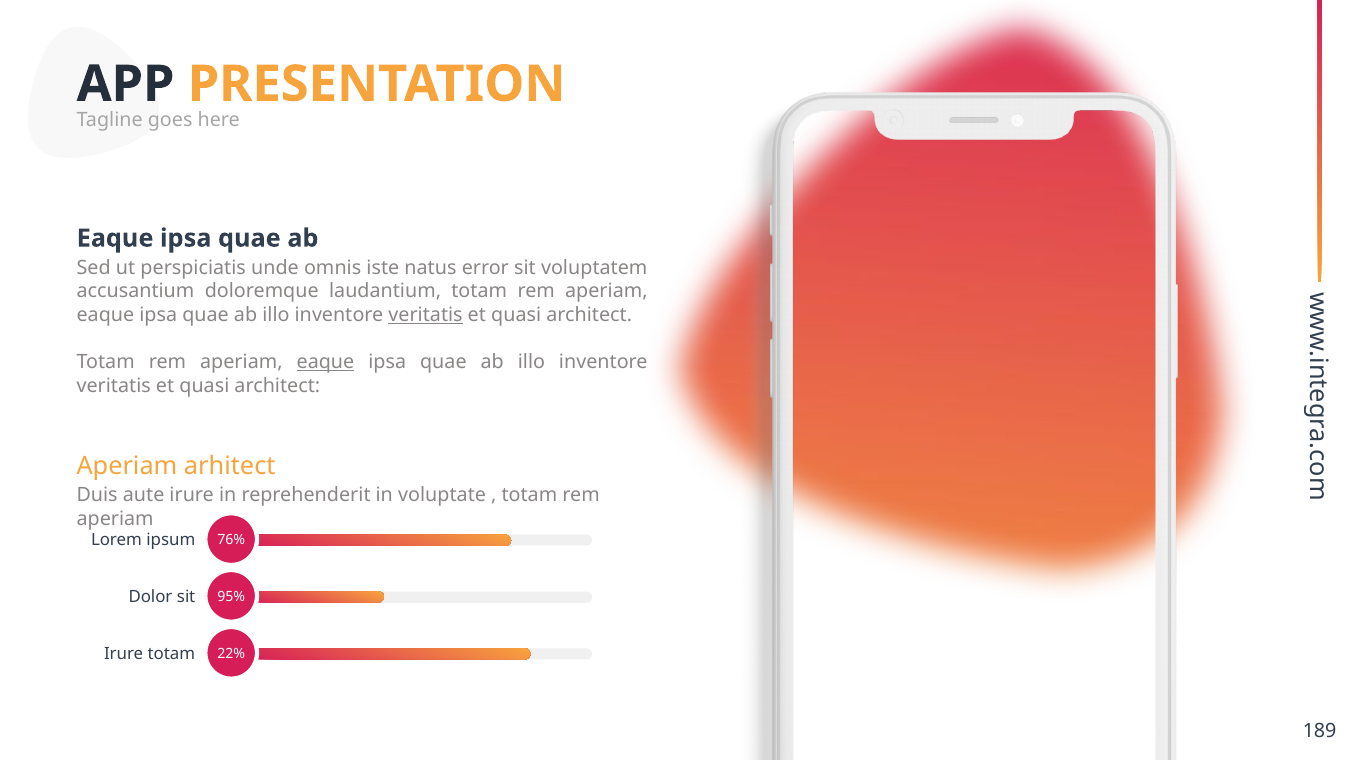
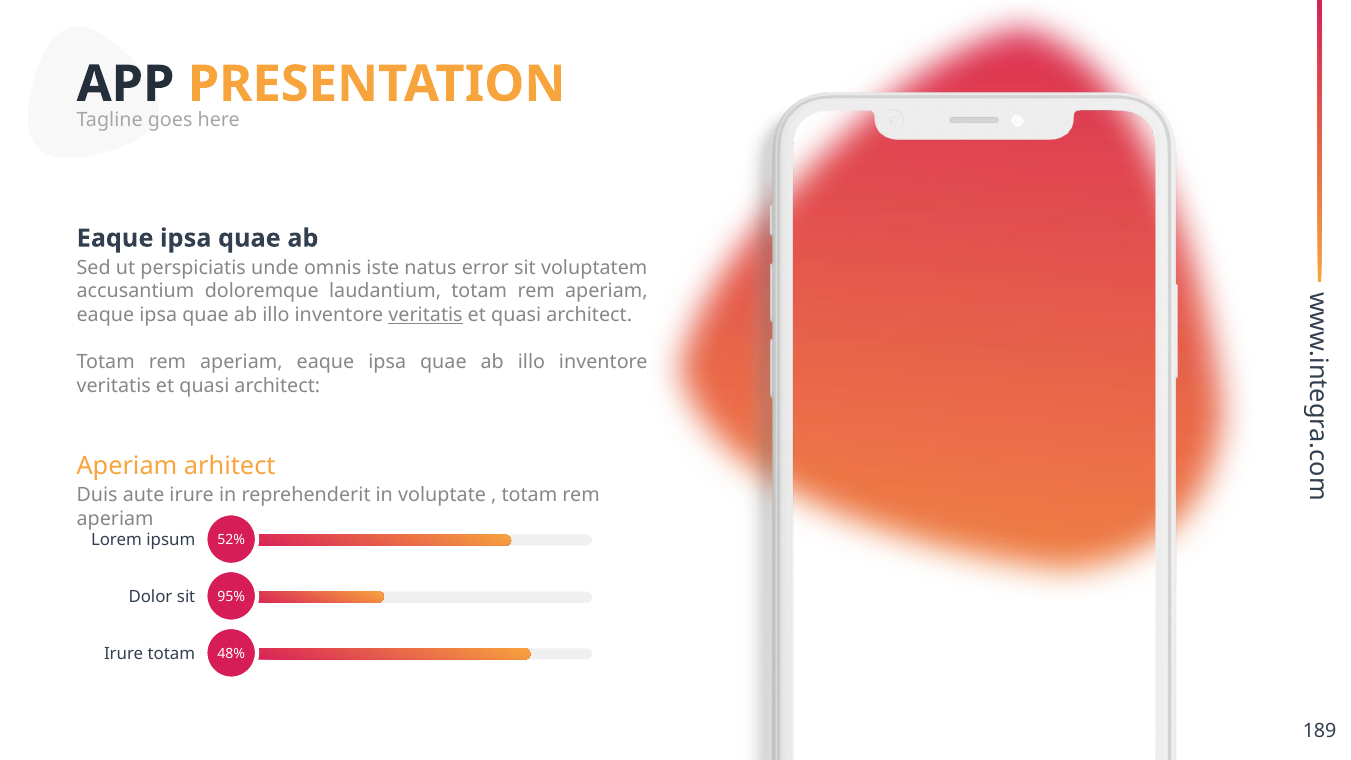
eaque underline: present -> none (325, 362)
76%: 76% -> 52% (231, 540)
22%: 22% -> 48% (231, 654)
